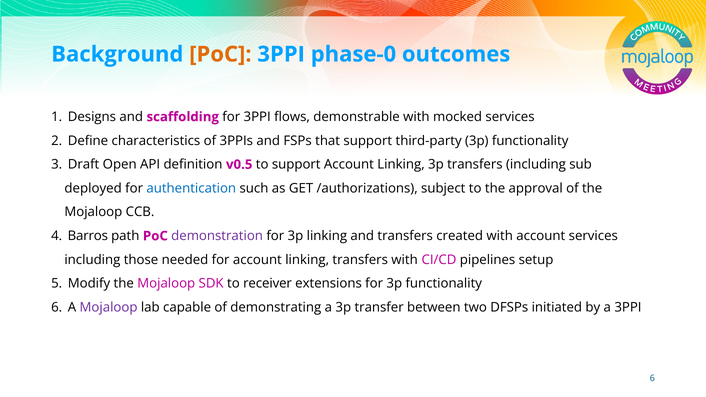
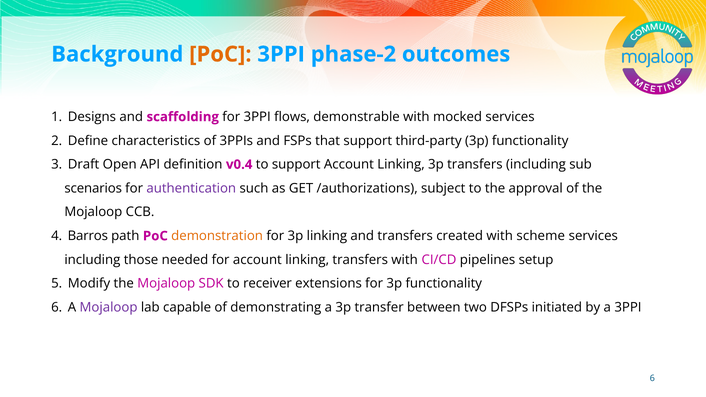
phase-0: phase-0 -> phase-2 (353, 54)
v0.5: v0.5 -> v0.4 (239, 165)
deployed: deployed -> scenarios (93, 188)
authentication colour: blue -> purple (191, 188)
demonstration colour: purple -> orange (217, 236)
with account: account -> scheme (541, 236)
